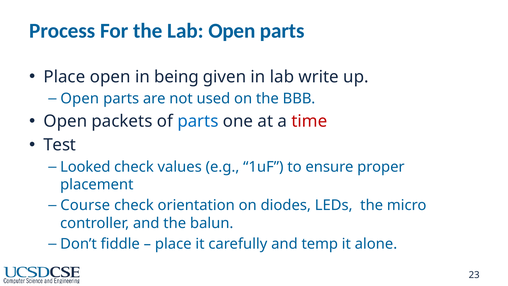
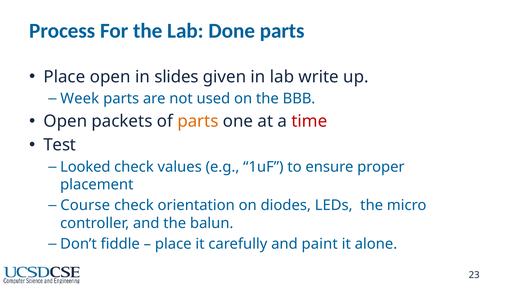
Lab Open: Open -> Done (232, 31)
being: being -> slides (176, 77)
Open: Open -> Week (80, 99)
parts colour: blue -> orange (198, 121)
temp: temp -> paint (320, 244)
